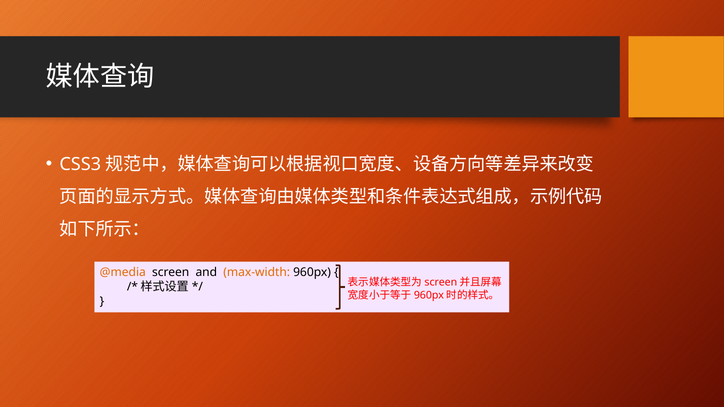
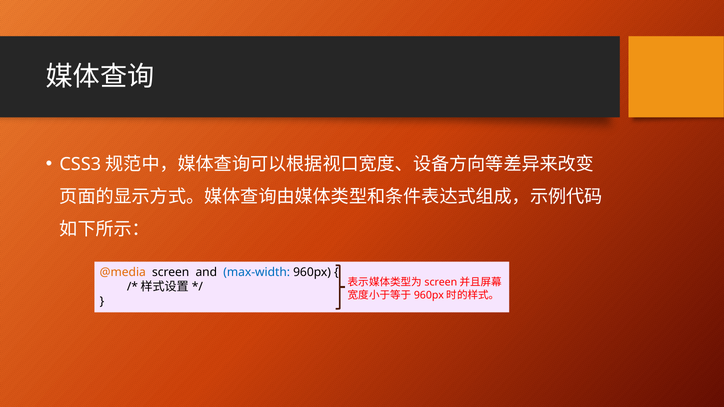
max-width colour: orange -> blue (257, 273)
